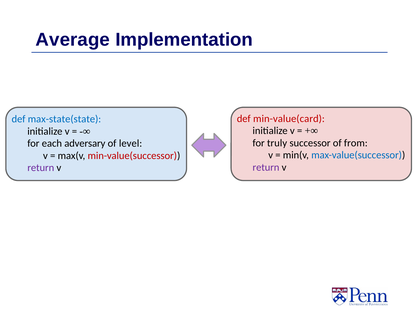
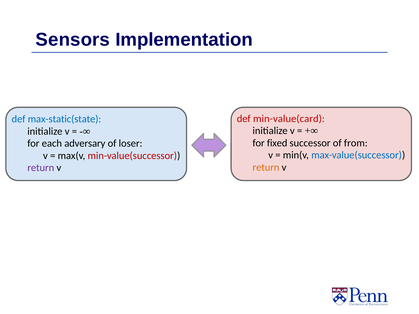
Average: Average -> Sensors (73, 40)
max-state(state: max-state(state -> max-static(state (64, 119)
truly: truly -> fixed (277, 143)
level: level -> loser (131, 144)
return colour: purple -> orange (266, 167)
